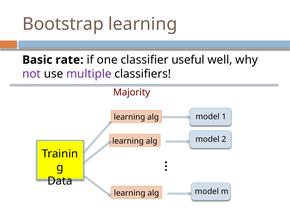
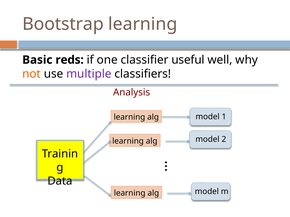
rate: rate -> reds (70, 60)
not colour: purple -> orange (32, 74)
Majority: Majority -> Analysis (132, 92)
